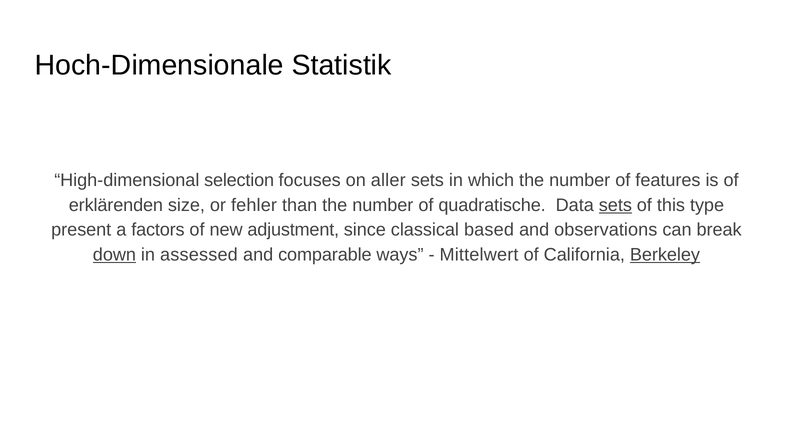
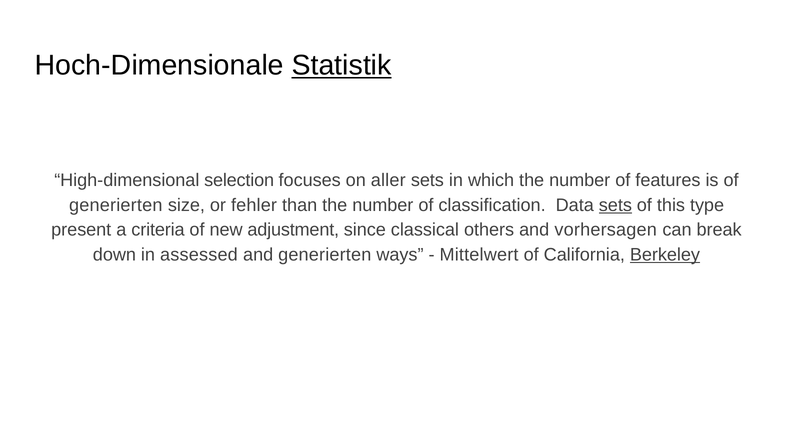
Statistik underline: none -> present (342, 65)
erklärenden: erklärenden -> generierten (116, 205)
quadratische: quadratische -> classification (492, 205)
factors: factors -> criteria (158, 230)
based: based -> others (489, 230)
observations: observations -> vorhersagen (606, 230)
down underline: present -> none (114, 255)
and comparable: comparable -> generierten (325, 255)
